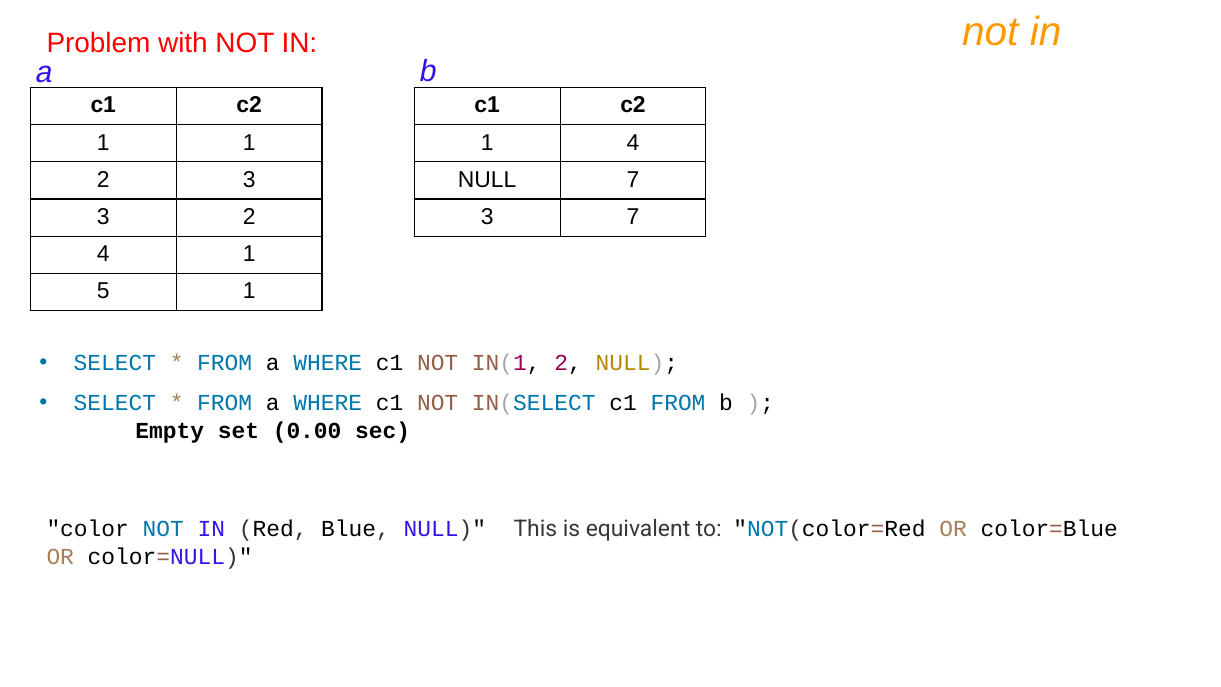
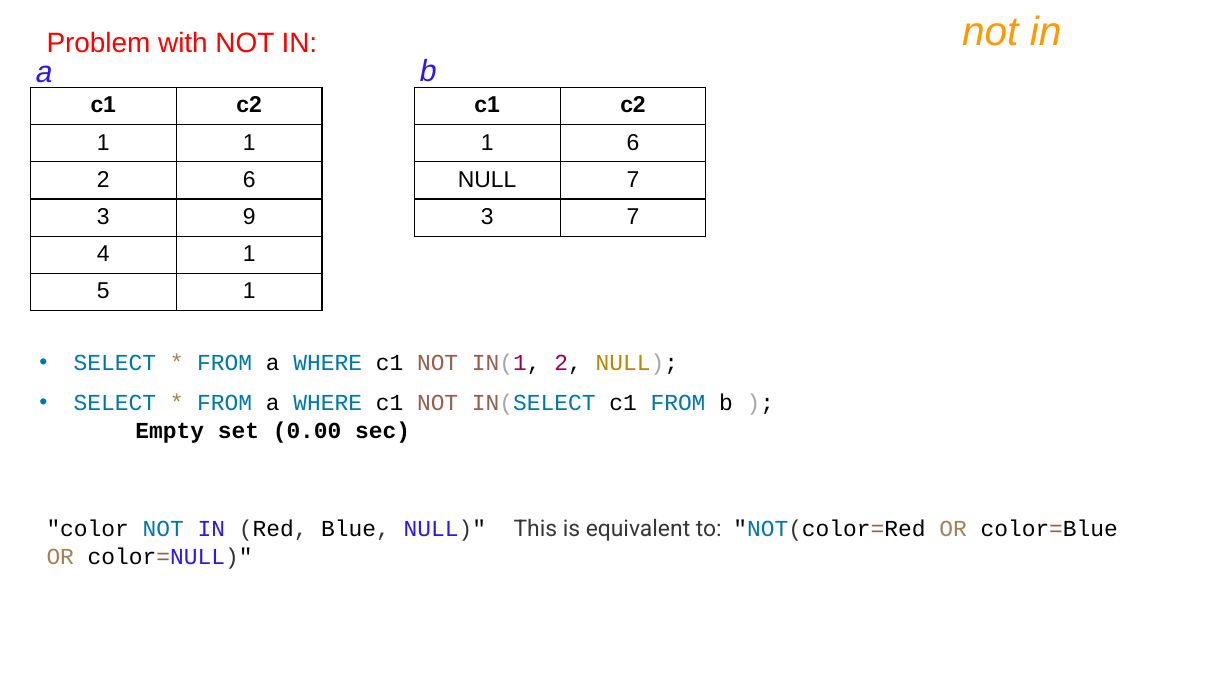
1 4: 4 -> 6 (633, 142)
2 3: 3 -> 6 (249, 180)
3 2: 2 -> 9 (249, 217)
